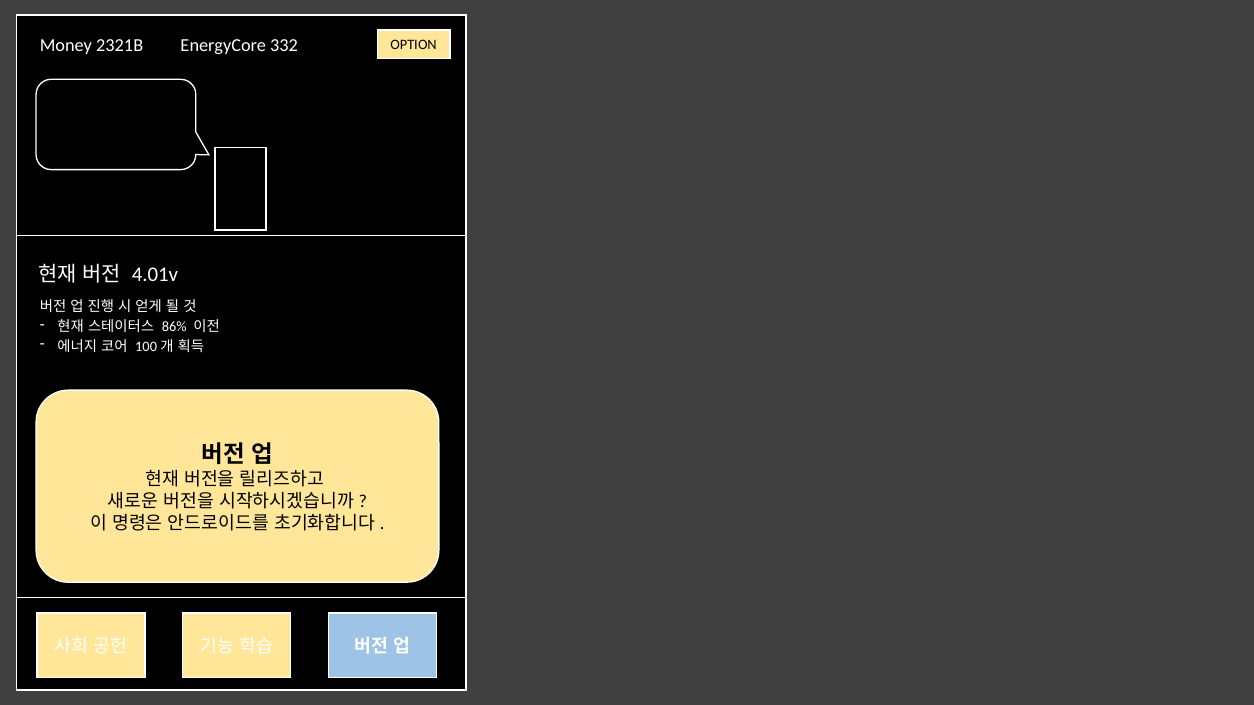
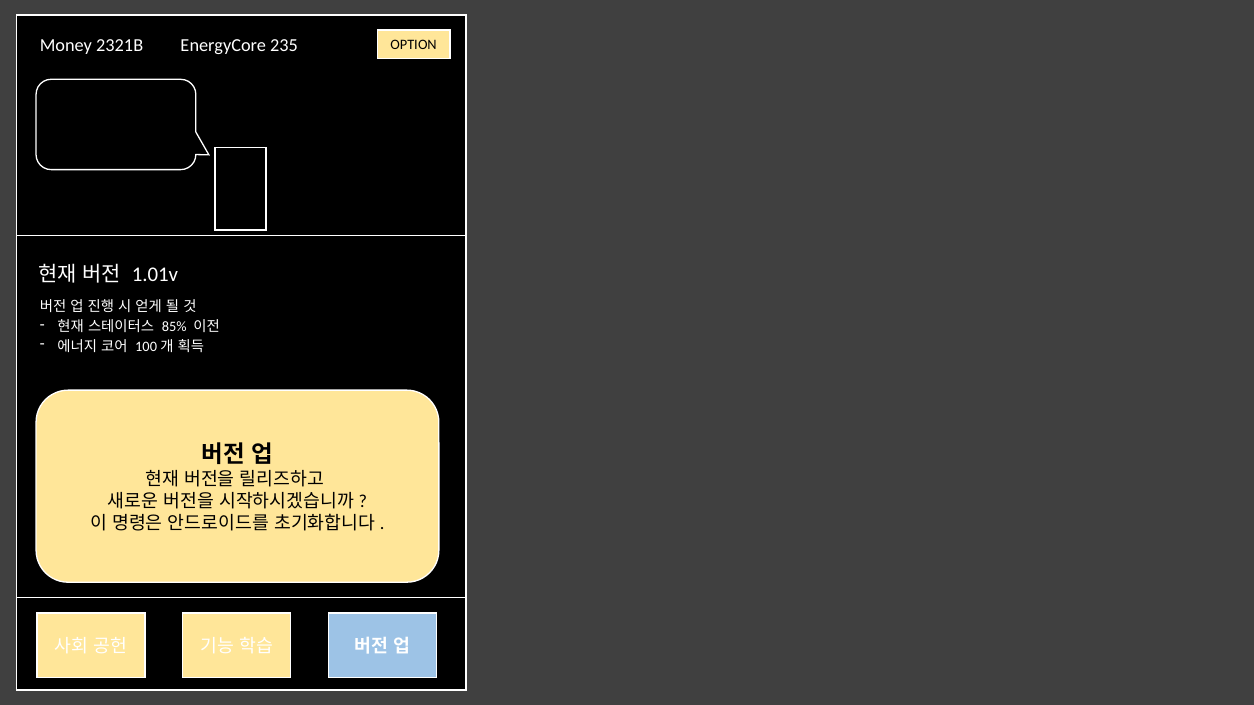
332: 332 -> 235 (284, 45)
4.01v: 4.01v -> 1.01v (155, 275)
86%: 86% -> 85% (174, 327)
